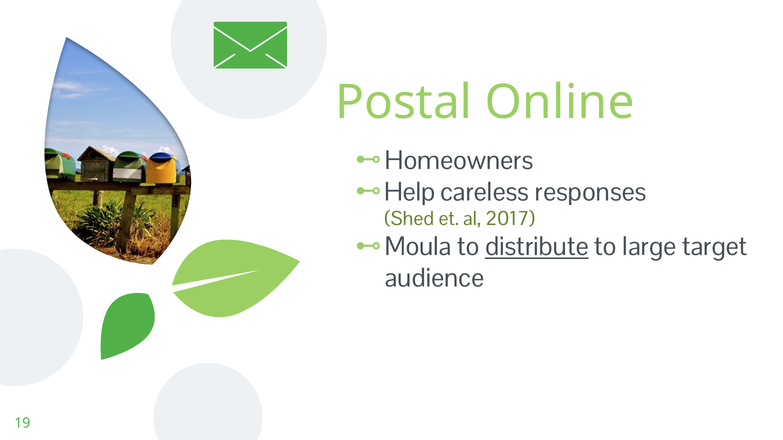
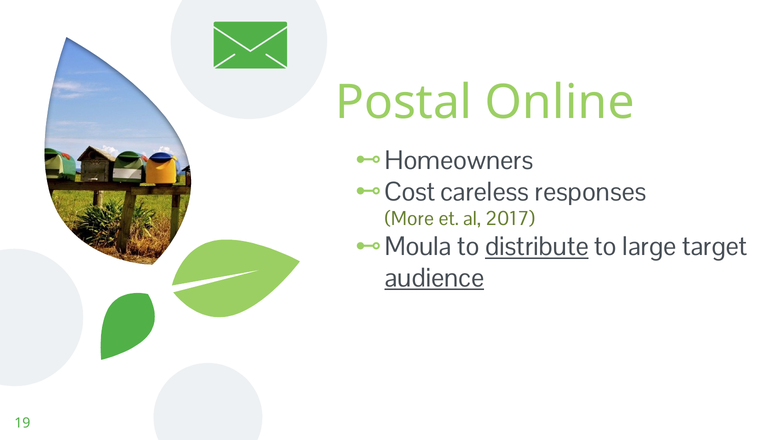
Help: Help -> Cost (410, 192)
Shed: Shed -> More (409, 219)
audience underline: none -> present (434, 278)
